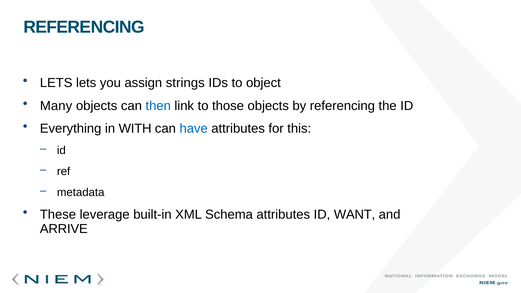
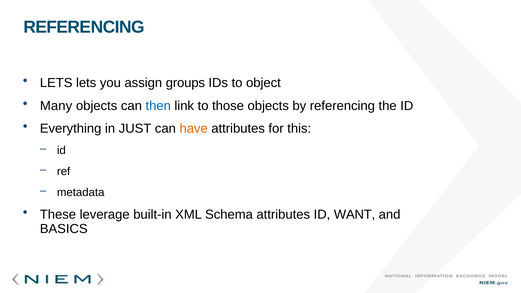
strings: strings -> groups (185, 83)
WITH: WITH -> JUST (135, 129)
have colour: blue -> orange (194, 129)
ARRIVE: ARRIVE -> BASICS (64, 229)
